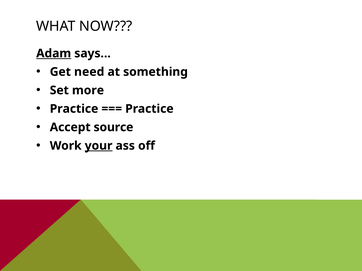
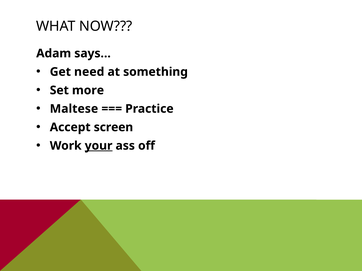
Adam underline: present -> none (54, 53)
Practice: Practice -> Maltese (74, 109)
source: source -> screen (113, 127)
